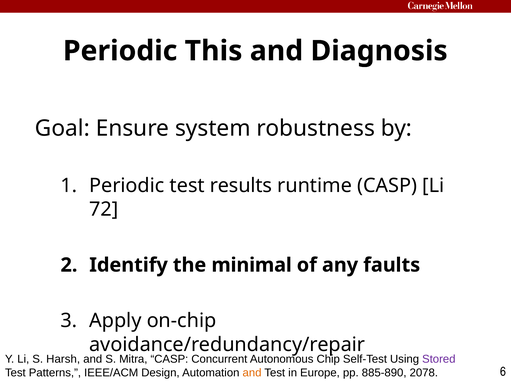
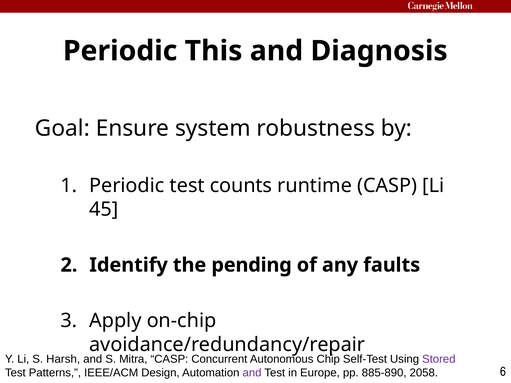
results: results -> counts (241, 186)
72: 72 -> 45 (104, 210)
minimal: minimal -> pending (252, 265)
and colour: orange -> purple (252, 373)
2078: 2078 -> 2058 (424, 373)
